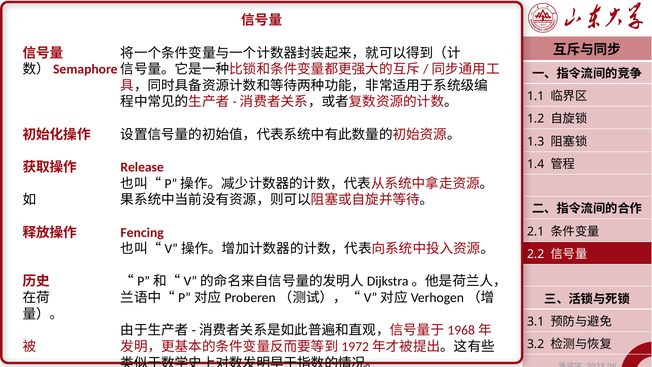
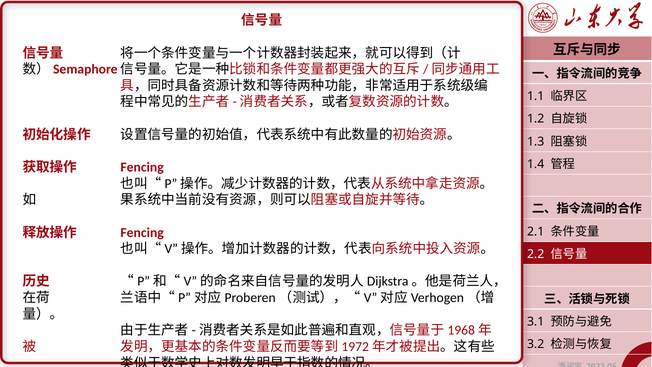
Release: Release -> Fencing (142, 167)
